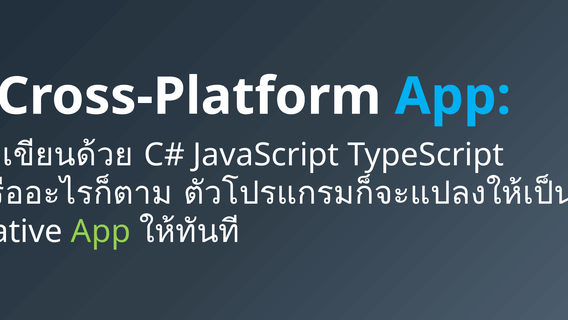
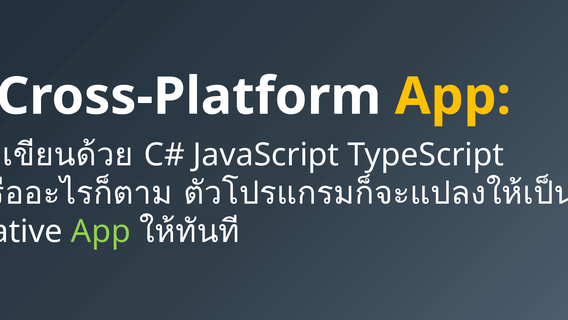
App colour: light blue -> yellow (453, 96)
